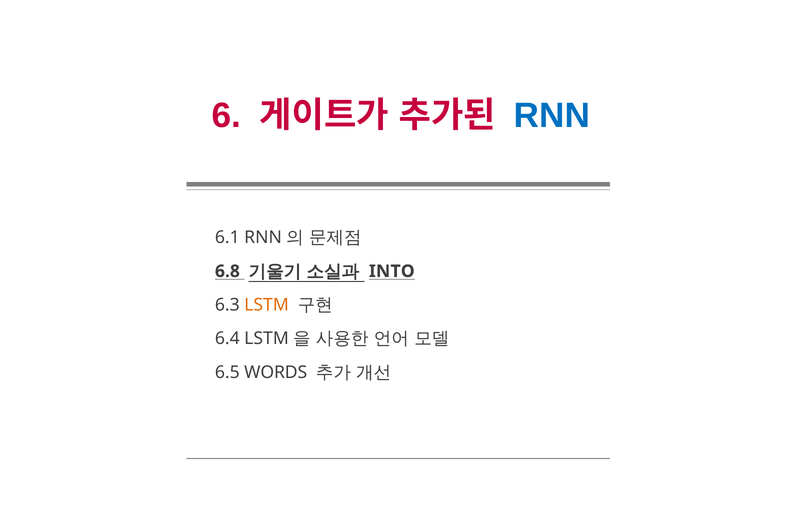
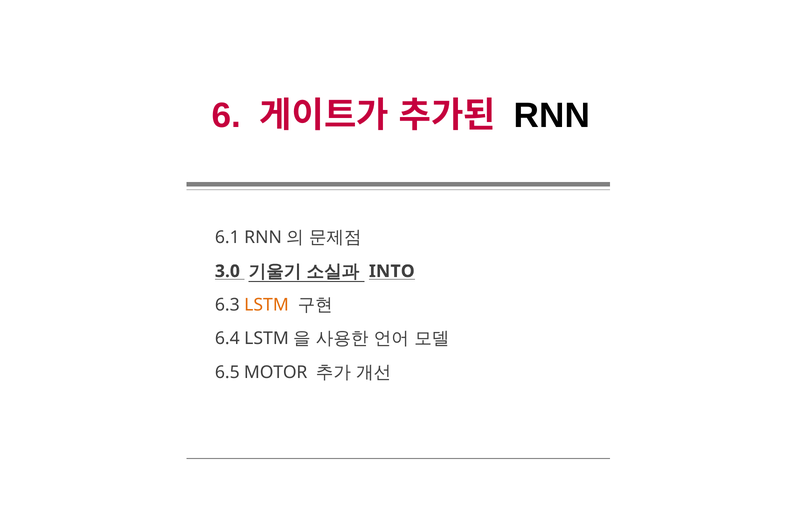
RNN colour: blue -> black (552, 115)
6.8: 6.8 -> 3.0 (227, 271)
WORDS: WORDS -> MOTOR (276, 372)
